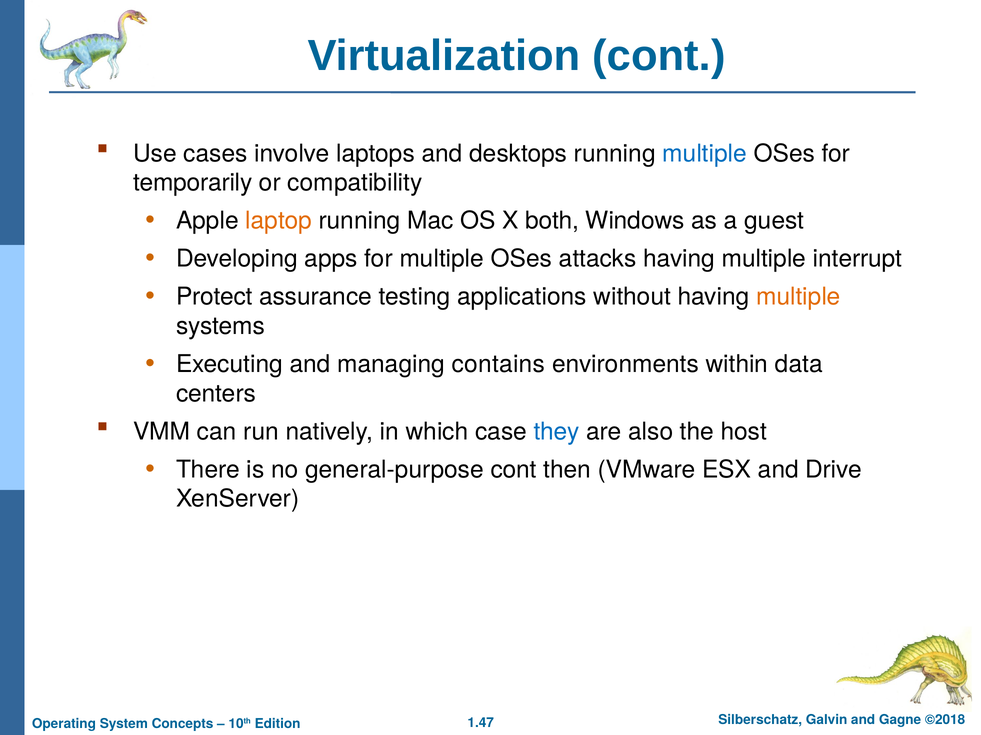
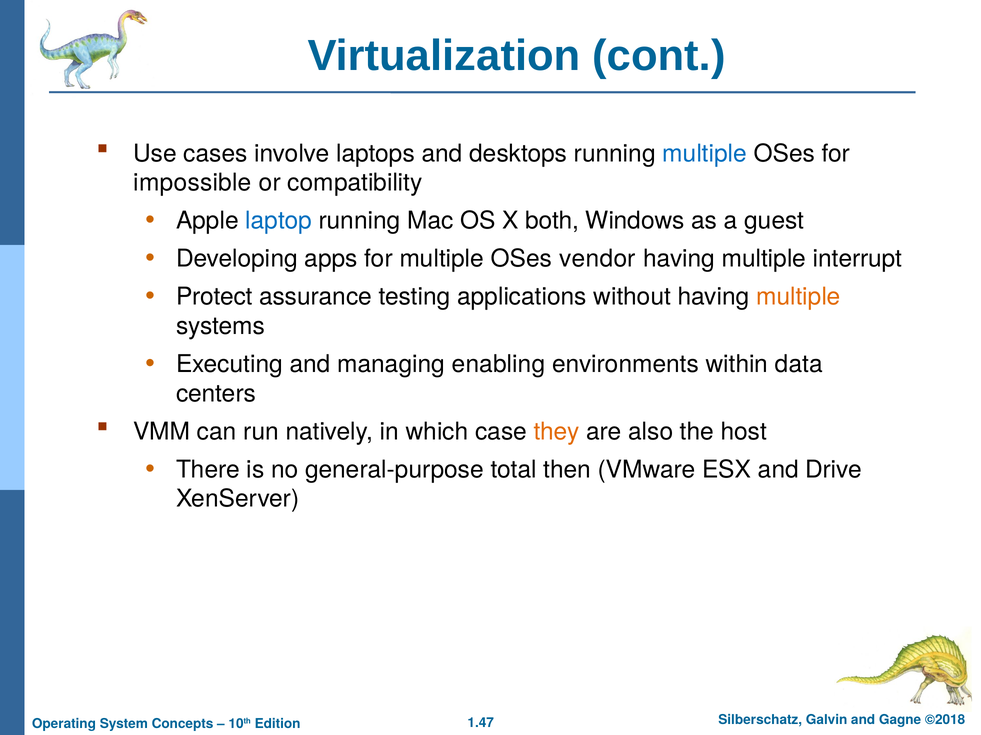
temporarily: temporarily -> impossible (193, 183)
laptop colour: orange -> blue (279, 221)
attacks: attacks -> vendor (598, 259)
contains: contains -> enabling (499, 365)
they colour: blue -> orange (557, 432)
general-purpose cont: cont -> total (514, 470)
